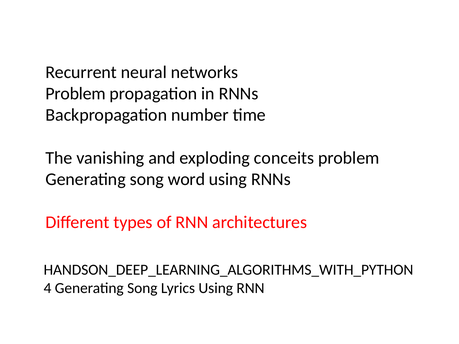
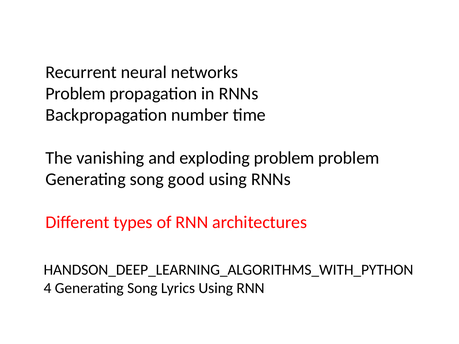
exploding conceits: conceits -> problem (284, 158)
word: word -> good (186, 179)
